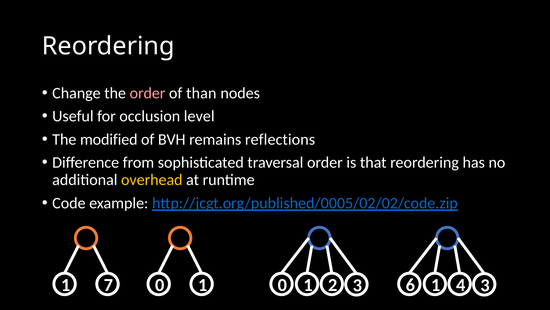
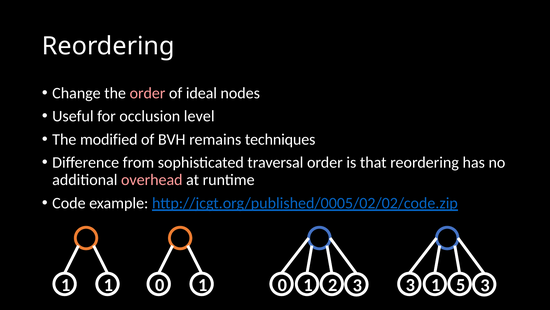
than: than -> ideal (201, 93)
reflections: reflections -> techniques (280, 139)
overhead colour: yellow -> pink (152, 179)
1 7: 7 -> 1 (109, 285)
3 6: 6 -> 3 (410, 285)
4: 4 -> 5 (461, 285)
